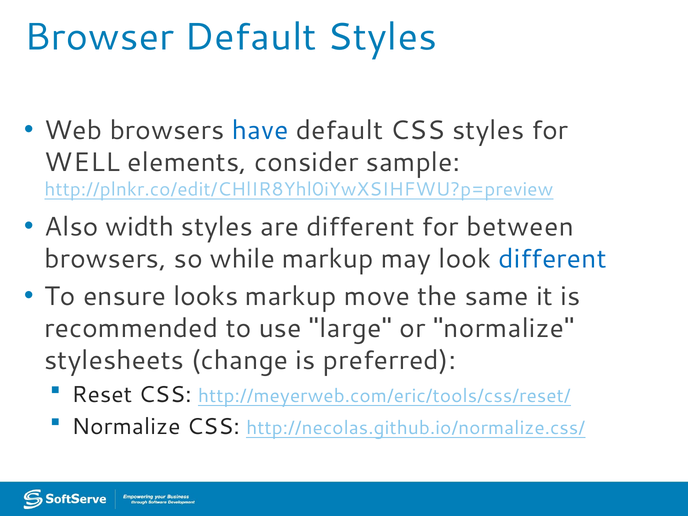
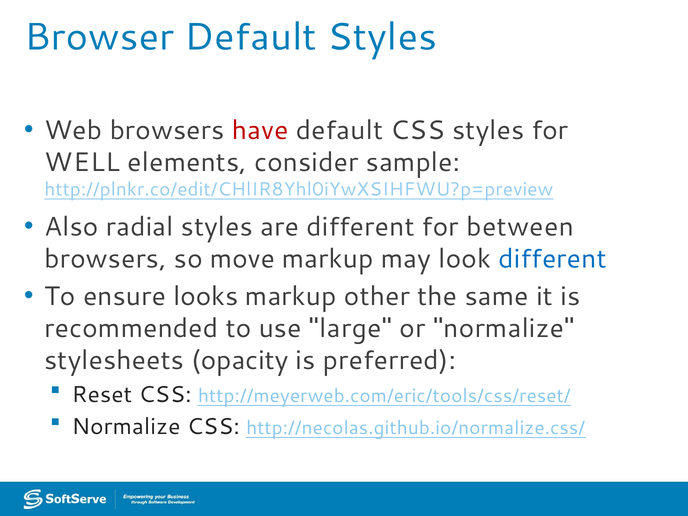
have colour: blue -> red (260, 130)
width: width -> radial (140, 227)
while: while -> move (242, 259)
move: move -> other (377, 296)
change: change -> opacity (240, 360)
